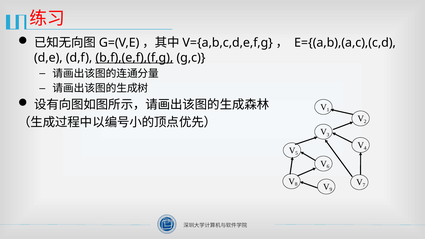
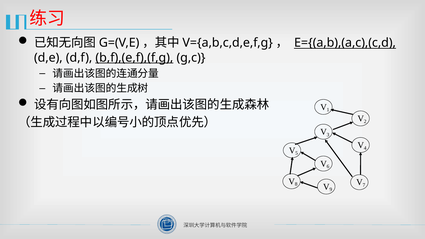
E={(a,b),(a,c),(c,d underline: none -> present (345, 43)
